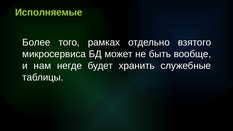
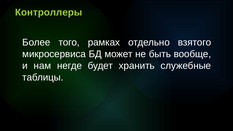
Исполняемые: Исполняемые -> Контроллеры (49, 12)
